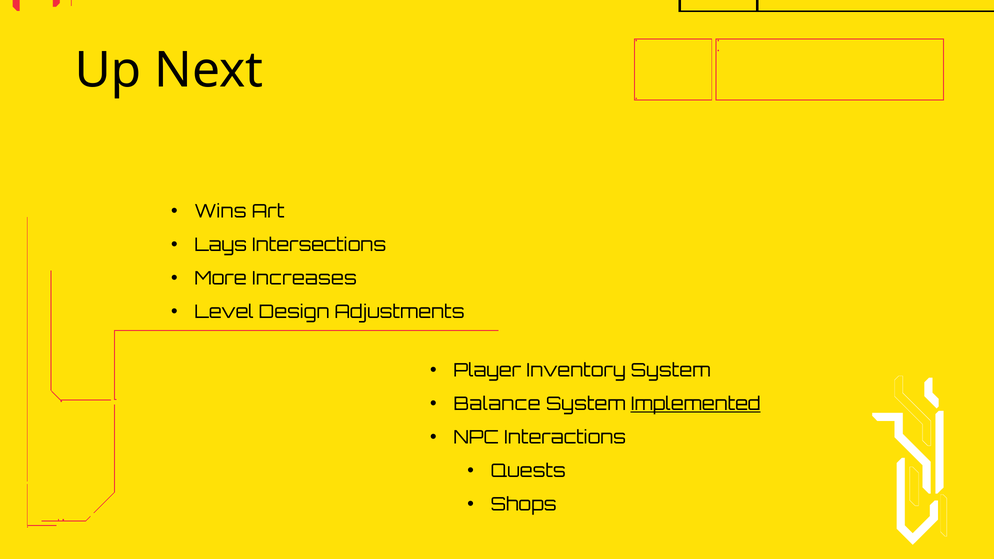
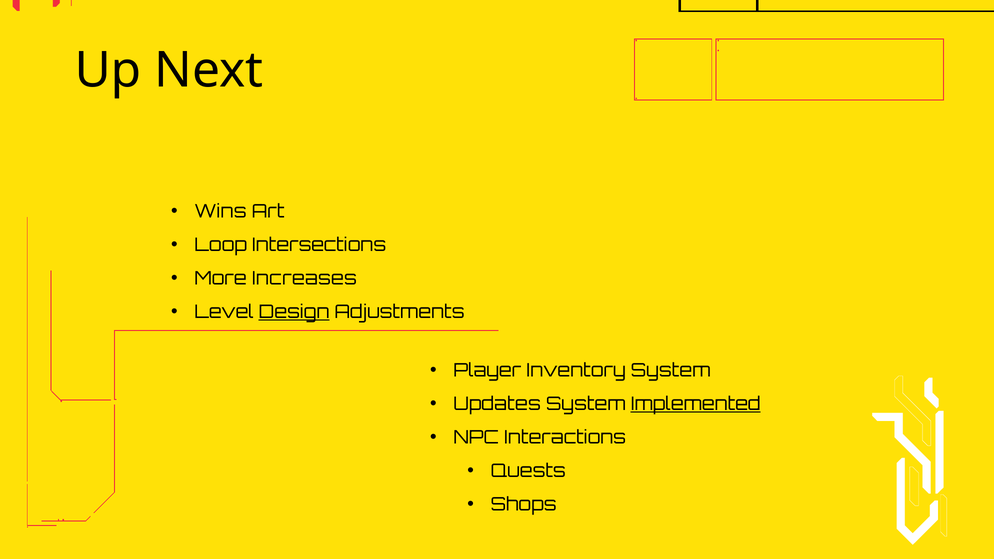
Lays: Lays -> Loop (221, 245)
Design underline: none -> present (294, 312)
Balance: Balance -> Updates (497, 404)
